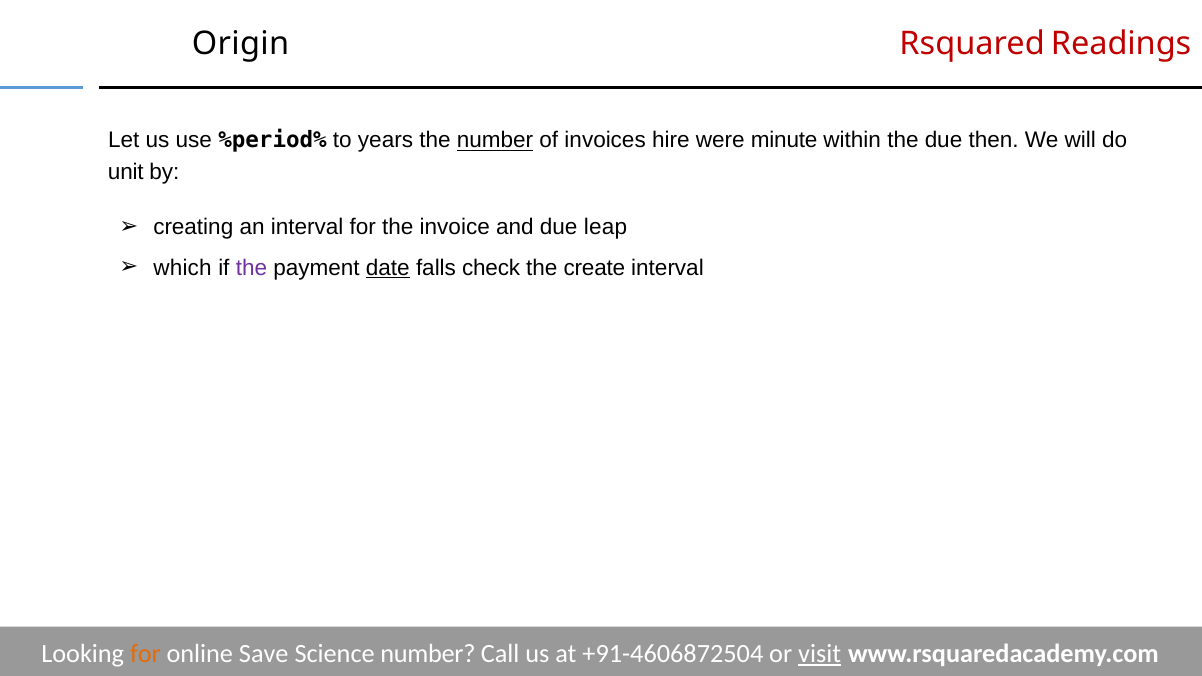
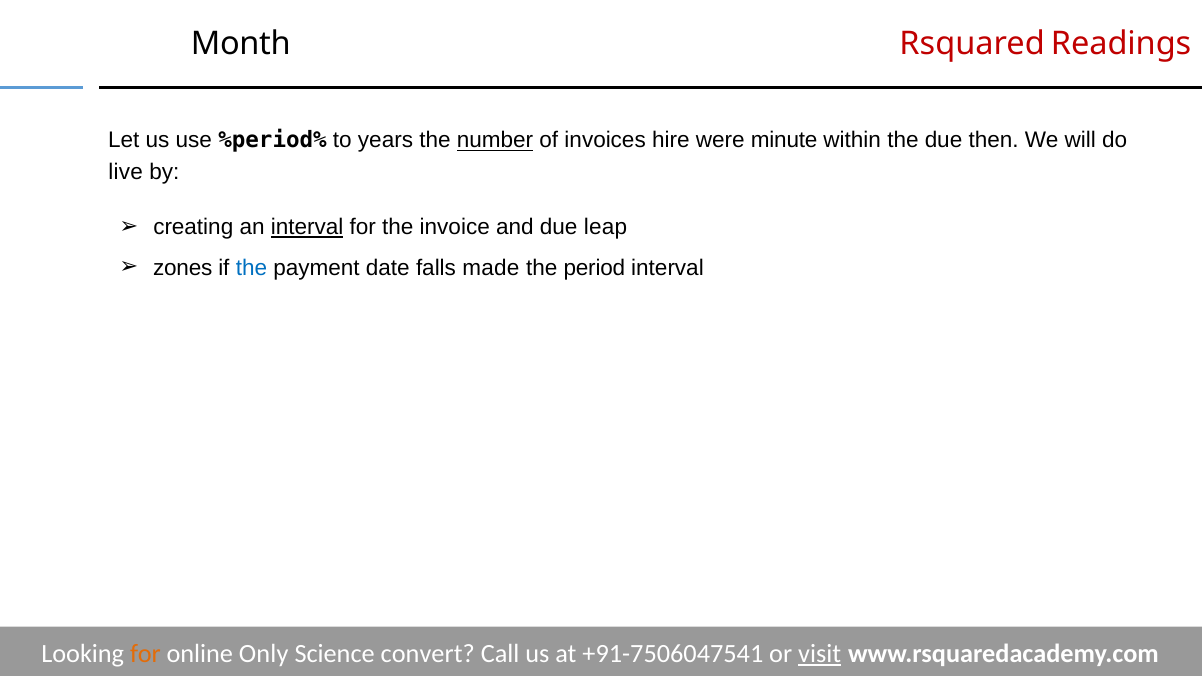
Origin: Origin -> Month (241, 44)
unit: unit -> live (126, 172)
interval underline: none -> present (307, 227)
which: which -> zones (183, 268)
the colour: purple -> blue (251, 268)
date underline: present -> none (388, 268)
check: check -> made (491, 268)
create: create -> period (594, 268)
Save: Save -> Only (264, 654)
Science number: number -> convert (428, 654)
+91-4606872504: +91-4606872504 -> +91-7506047541 (673, 654)
